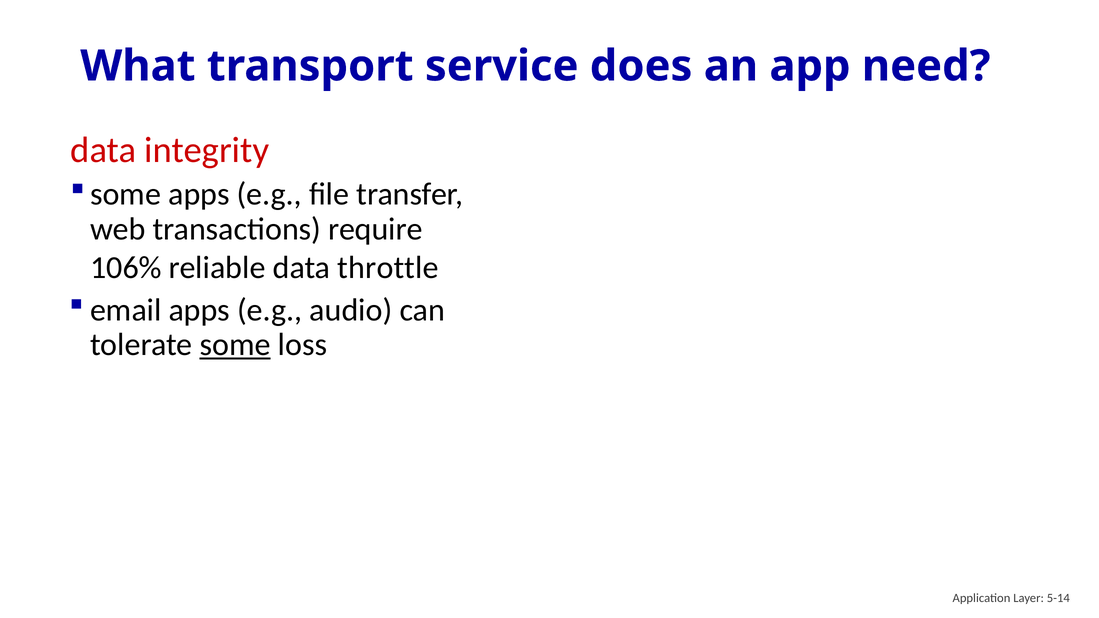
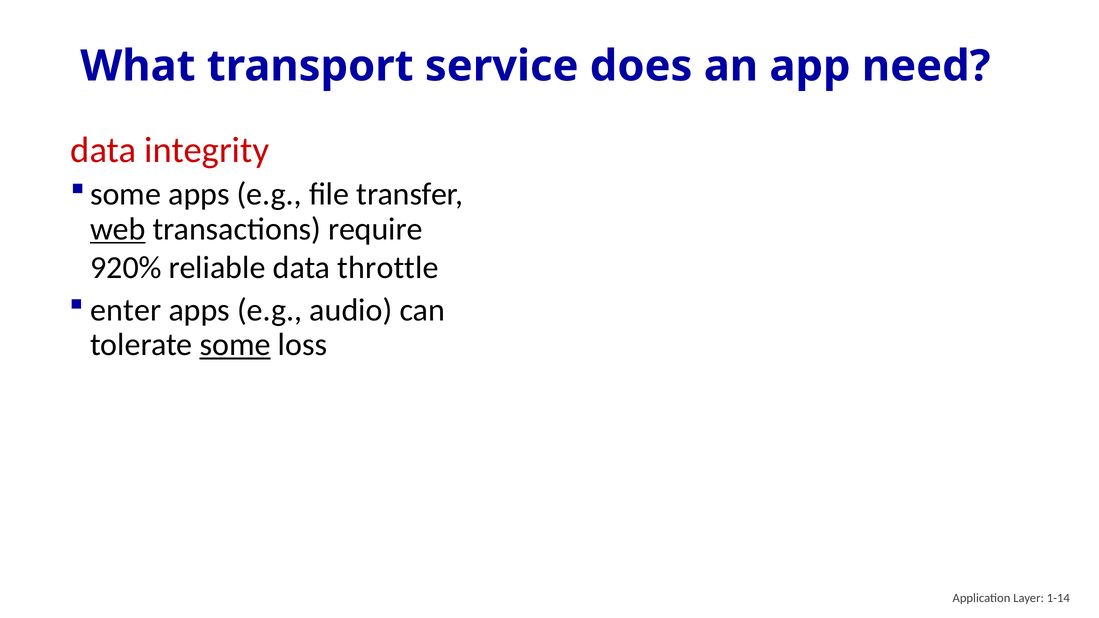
web underline: none -> present (118, 229)
106%: 106% -> 920% (126, 268)
email: email -> enter (126, 310)
5-14: 5-14 -> 1-14 (1058, 598)
